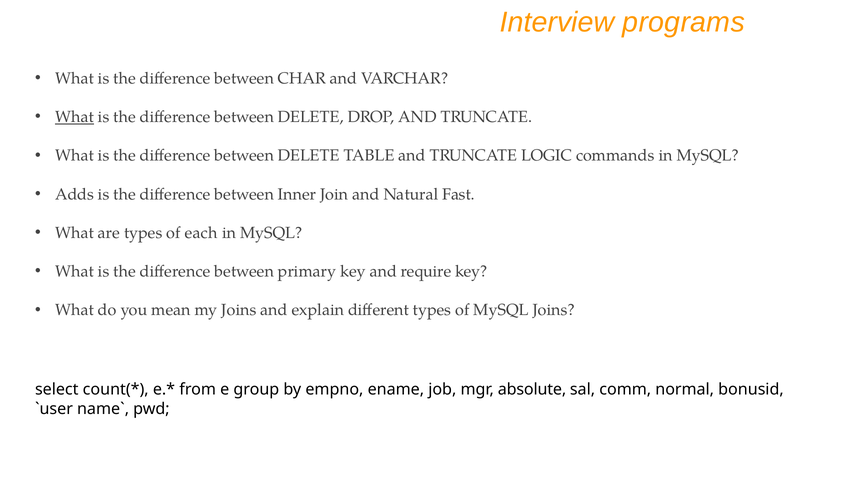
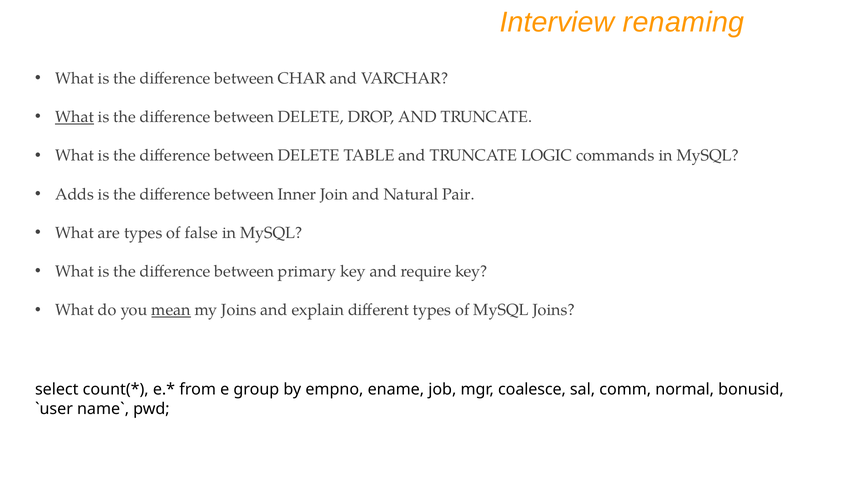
programs: programs -> renaming (684, 22)
Fast: Fast -> Pair (458, 194)
each: each -> false (201, 233)
mean underline: none -> present (171, 310)
absolute: absolute -> coalesce (532, 390)
